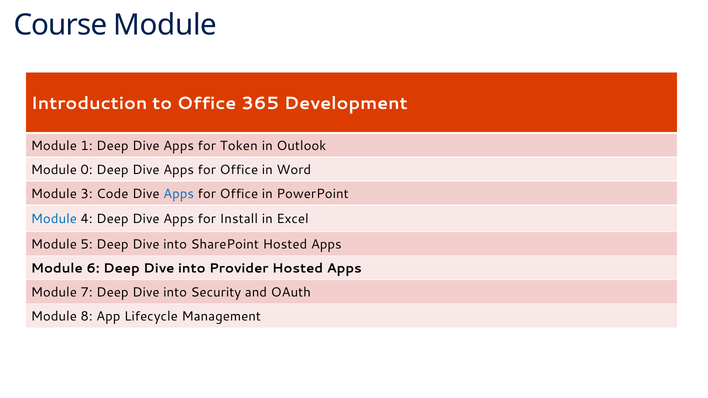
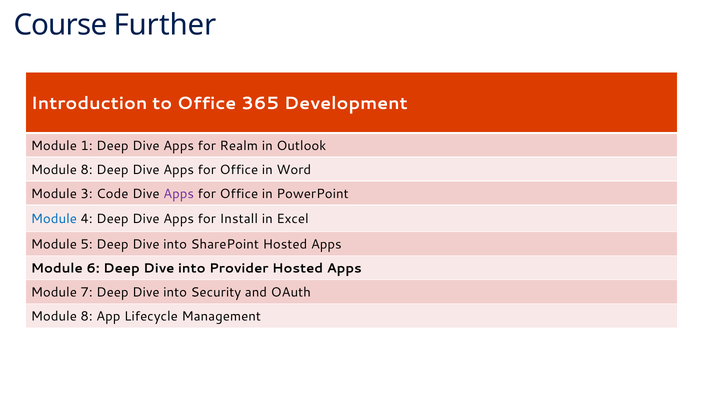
Course Module: Module -> Further (165, 25)
Token: Token -> Realm (239, 146)
0: 0 -> 8 (87, 170)
Apps colour: blue -> purple (179, 194)
